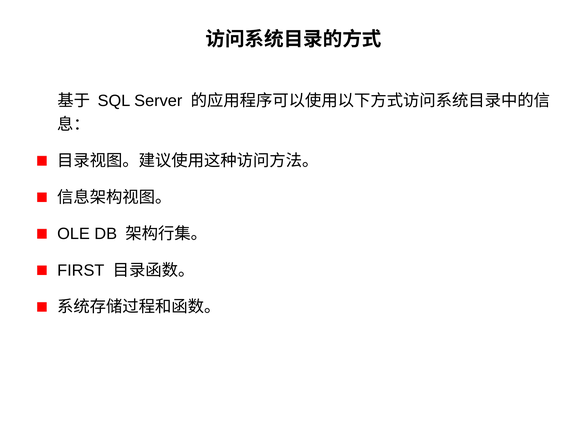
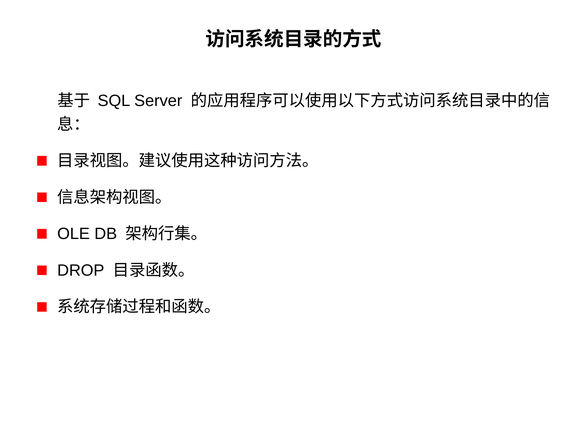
FIRST: FIRST -> DROP (81, 271)
